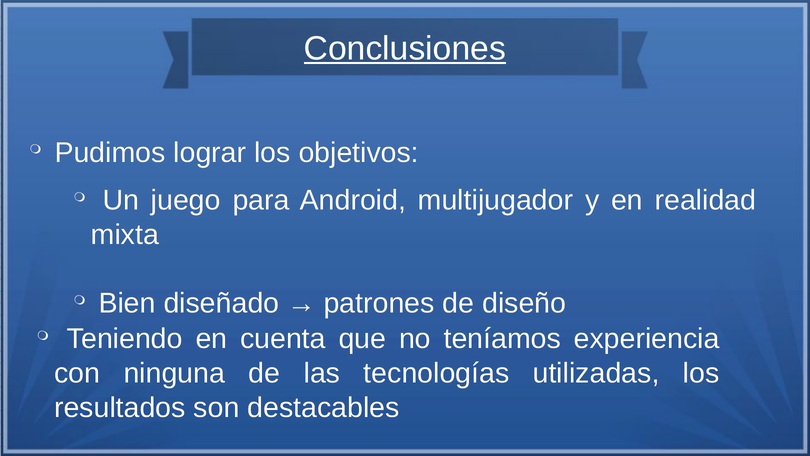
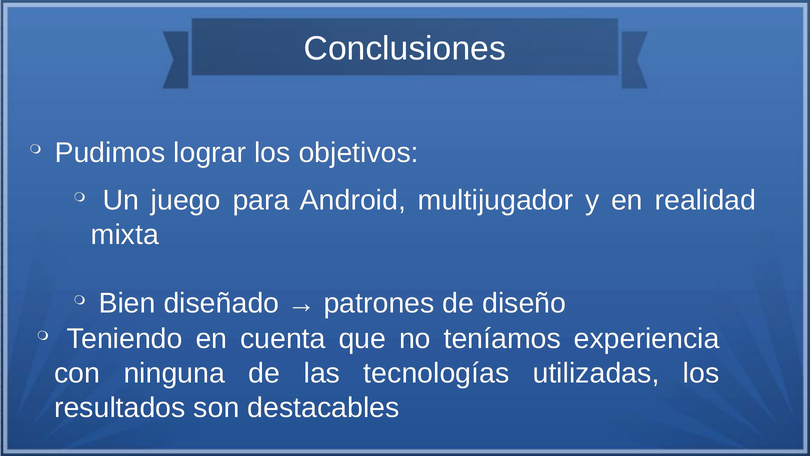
Conclusiones underline: present -> none (405, 49)
